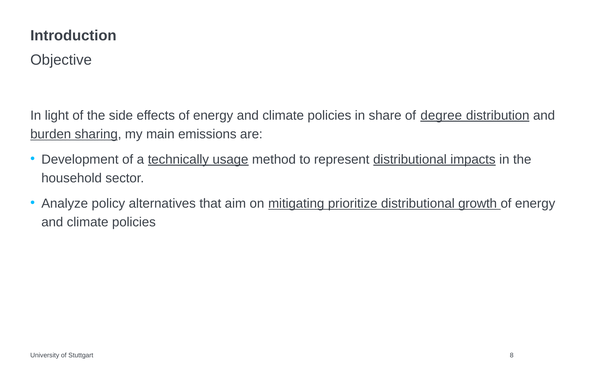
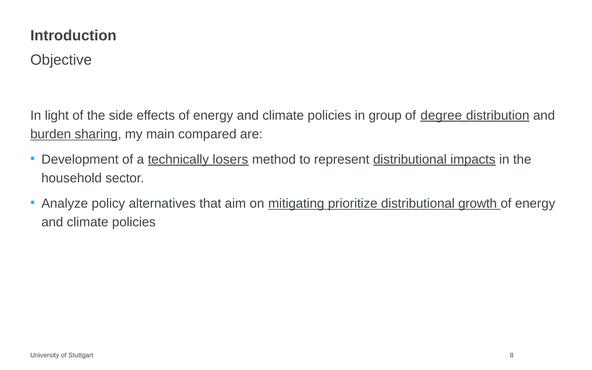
share: share -> group (385, 115)
emissions: emissions -> compared (207, 134)
usage: usage -> losers (230, 159)
